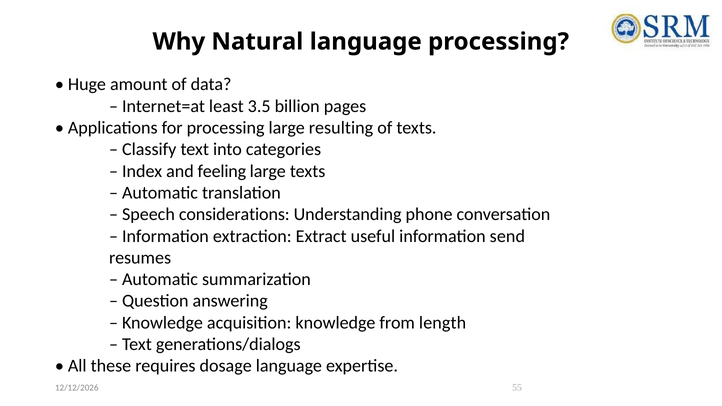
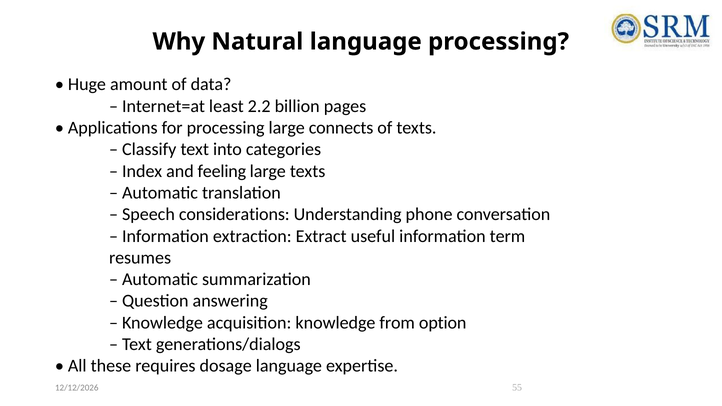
3.5: 3.5 -> 2.2 (259, 106)
resulting: resulting -> connects (341, 128)
send: send -> term (507, 236)
length: length -> option (443, 323)
